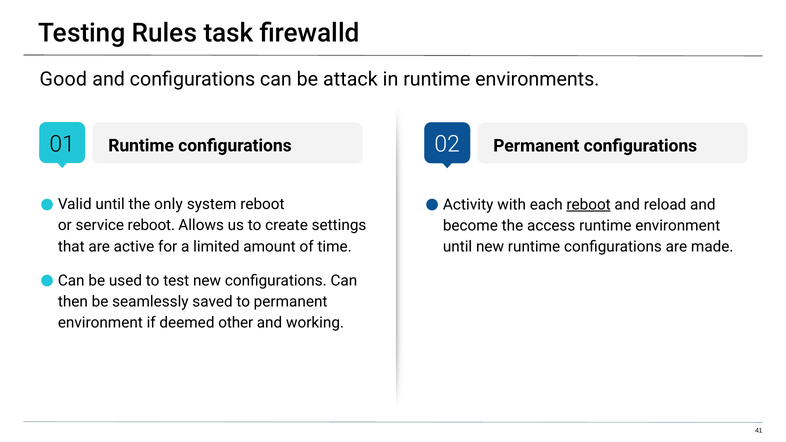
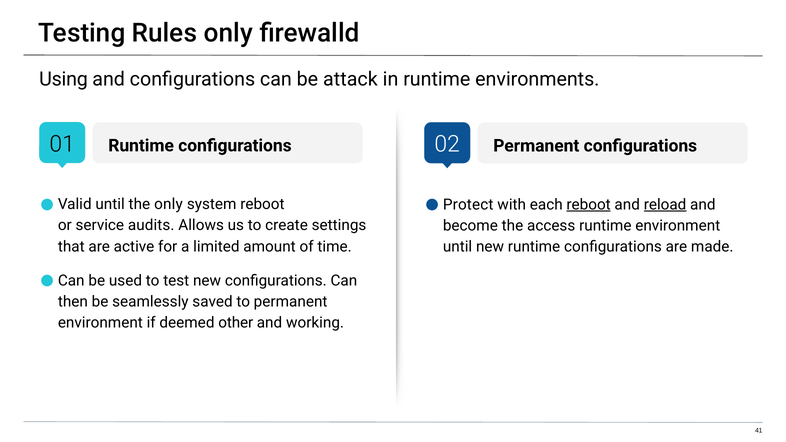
Rules task: task -> only (228, 33)
Good: Good -> Using (64, 79)
Activity: Activity -> Protect (468, 205)
reload underline: none -> present (665, 205)
service reboot: reboot -> audits (151, 225)
